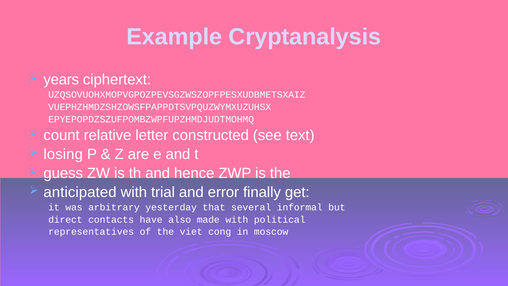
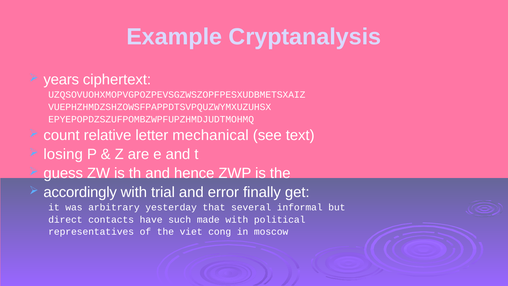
constructed: constructed -> mechanical (211, 135)
anticipated: anticipated -> accordingly (80, 192)
also: also -> such (180, 219)
